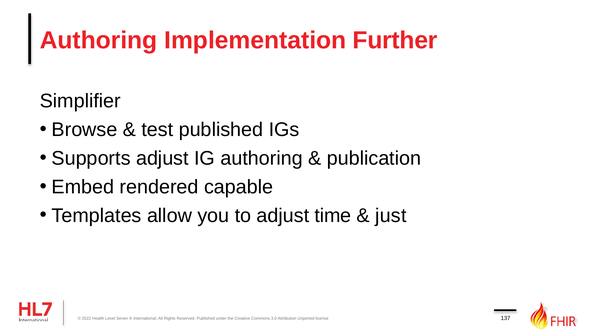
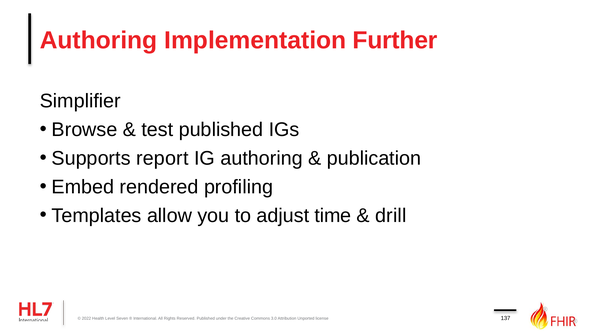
Supports adjust: adjust -> report (162, 158)
capable: capable -> profiling (239, 187)
just: just -> drill (391, 216)
